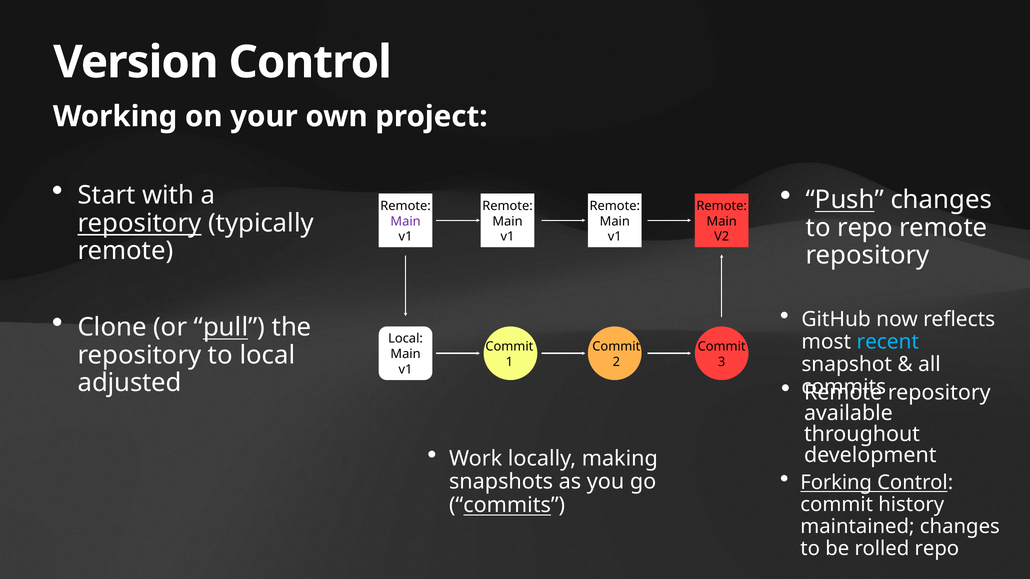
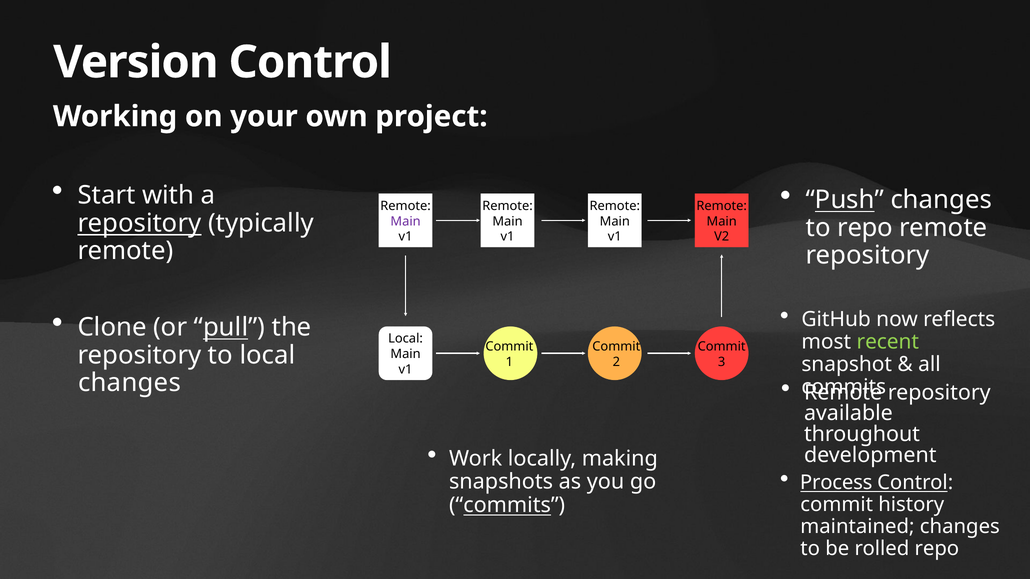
recent colour: light blue -> light green (888, 342)
adjusted: adjusted -> changes (129, 383)
Forking: Forking -> Process (836, 483)
